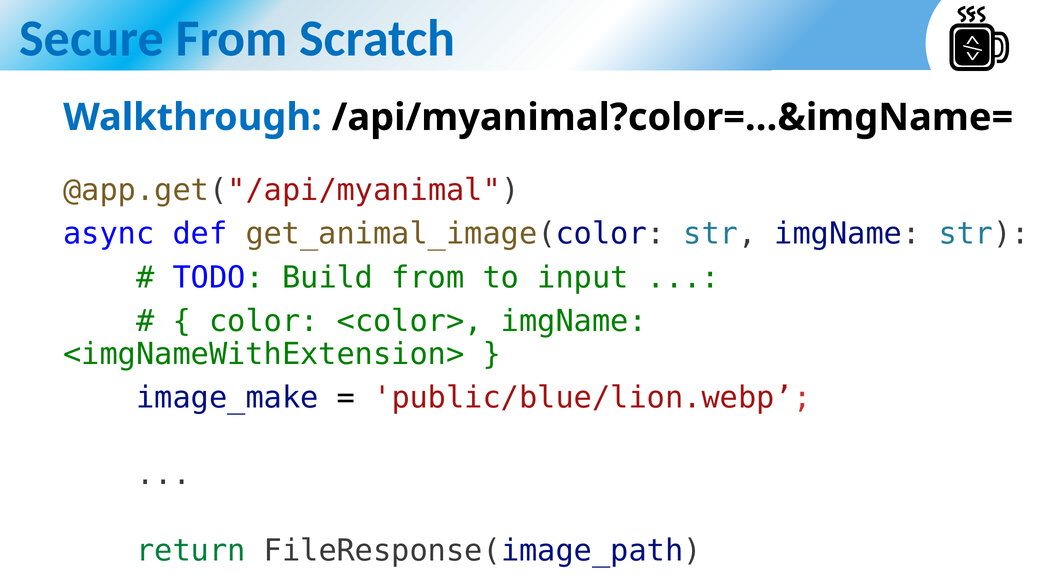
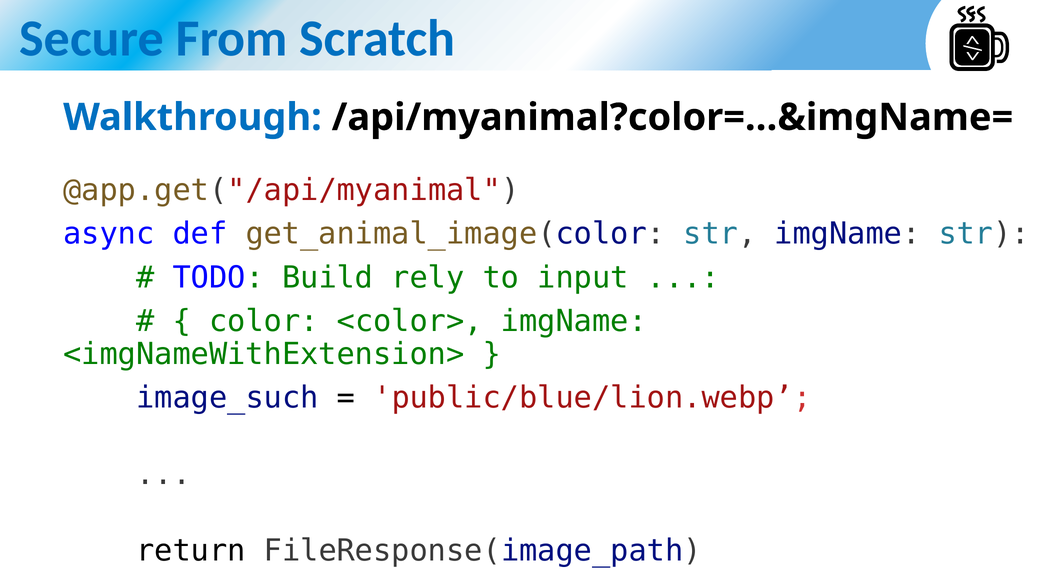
Build from: from -> rely (428, 277)
image_make: image_make -> image_such (227, 397)
return colour: green -> black (191, 550)
